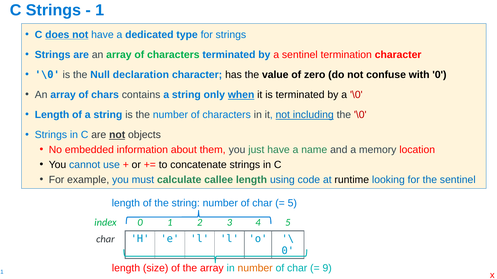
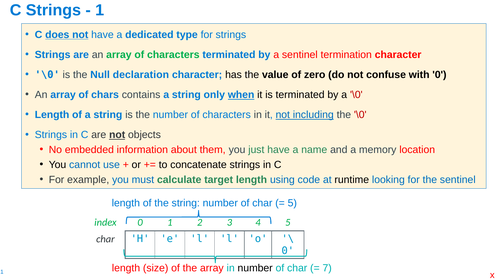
callee: callee -> target (219, 180)
number colour: orange -> black (255, 269)
9: 9 -> 7 (327, 269)
